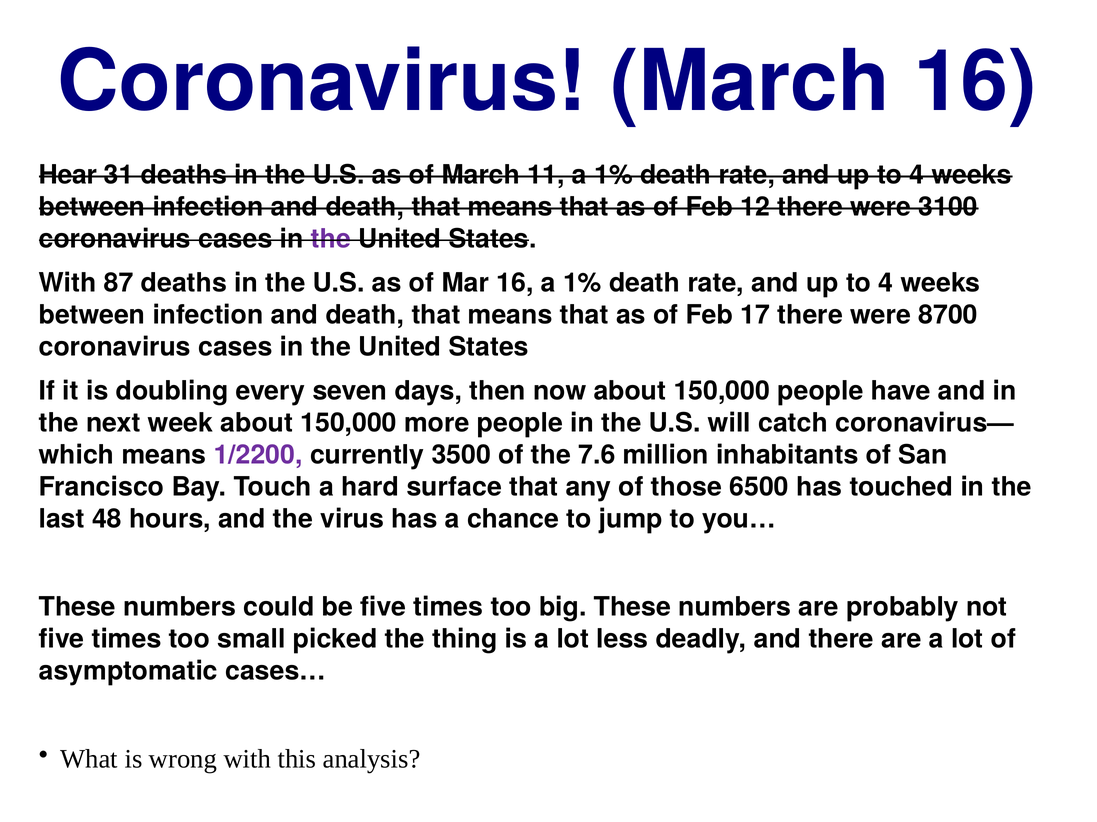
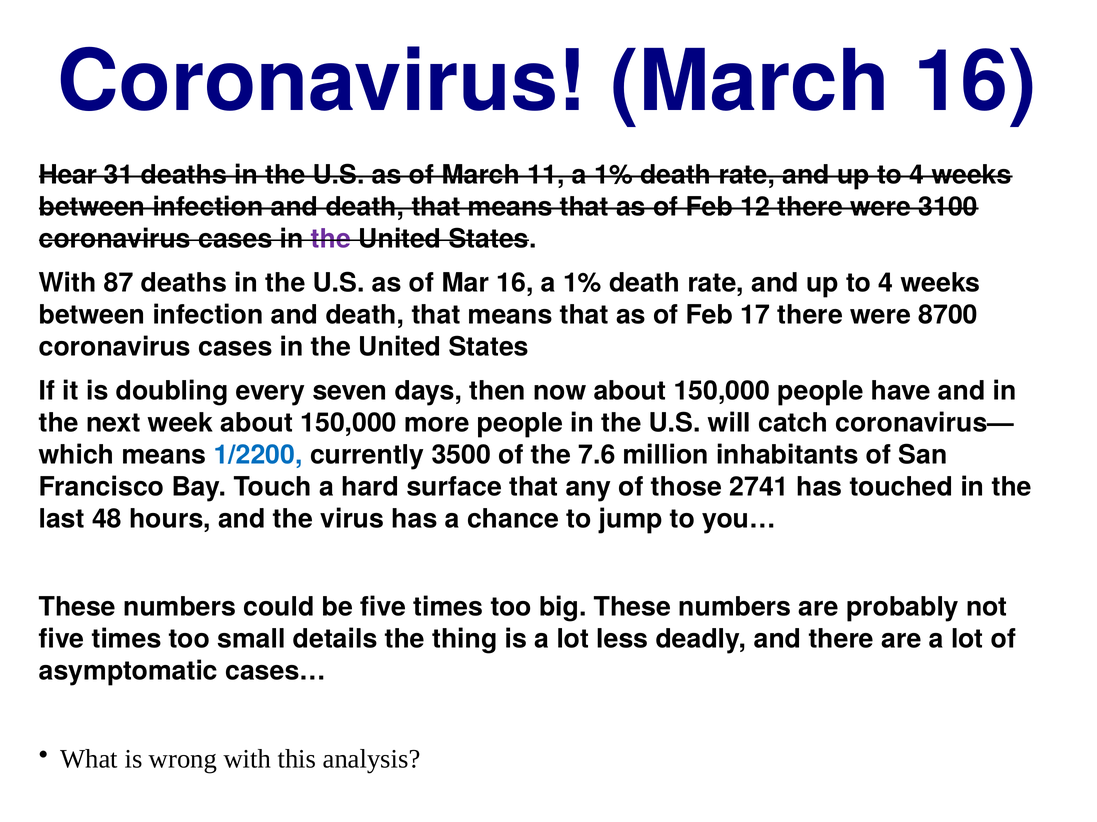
1/2200 colour: purple -> blue (258, 455)
6500: 6500 -> 2741 (759, 487)
picked: picked -> details (335, 640)
